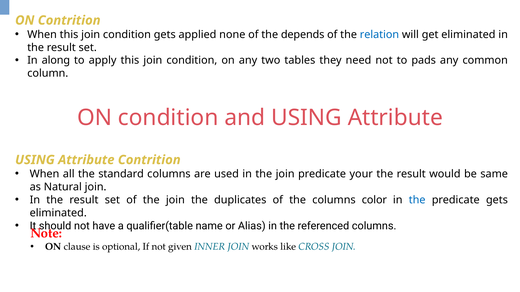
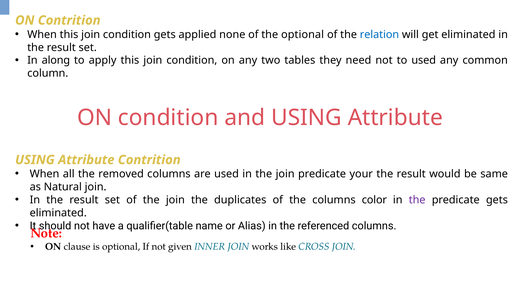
the depends: depends -> optional (303, 35)
to pads: pads -> used (424, 61)
standard: standard -> removed (121, 174)
the colour: blue -> purple (417, 200)
